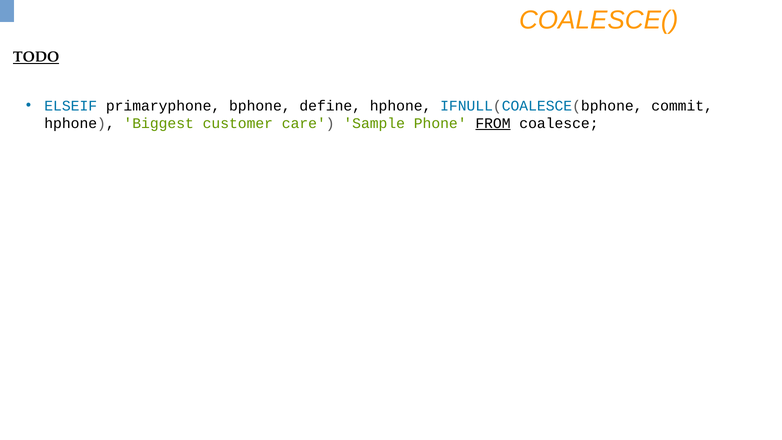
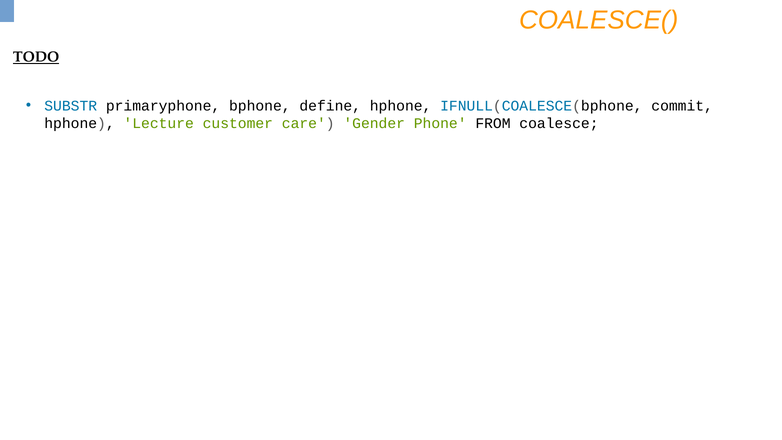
ELSEIF: ELSEIF -> SUBSTR (71, 106)
Biggest: Biggest -> Lecture (159, 123)
Sample: Sample -> Gender (374, 123)
FROM underline: present -> none (493, 123)
